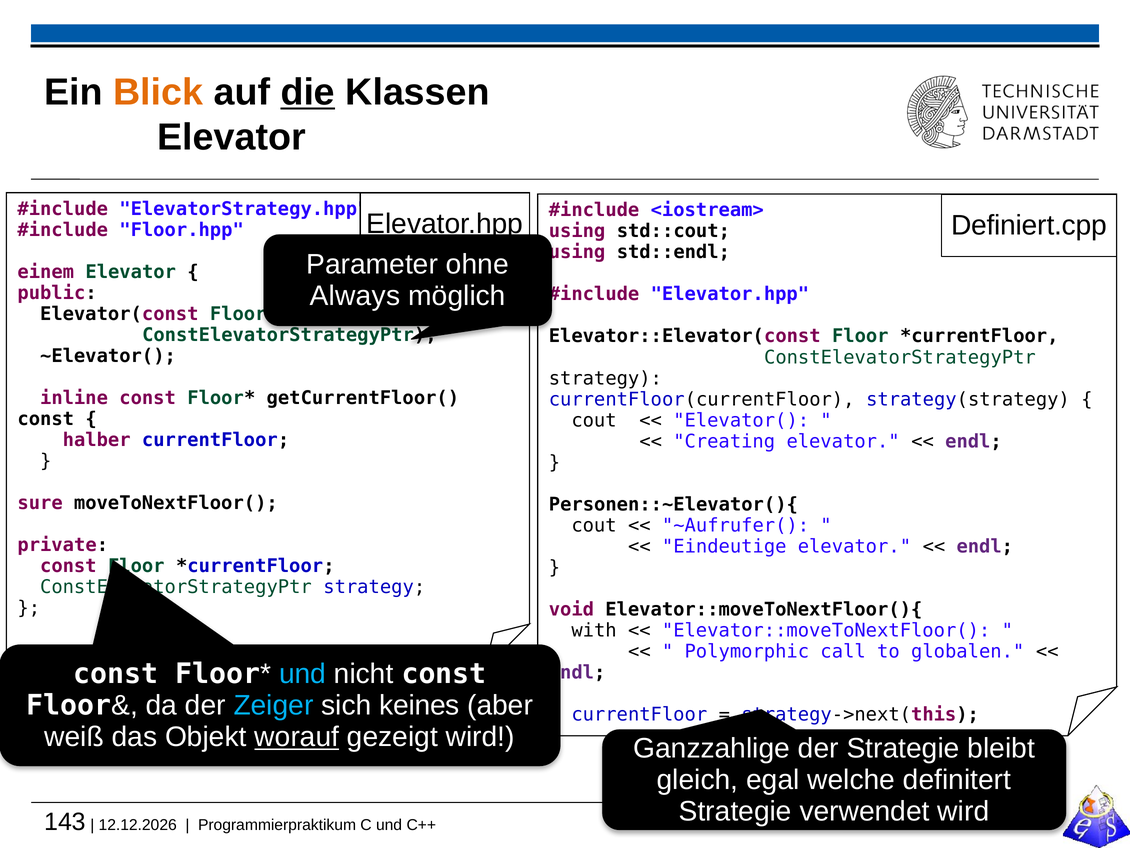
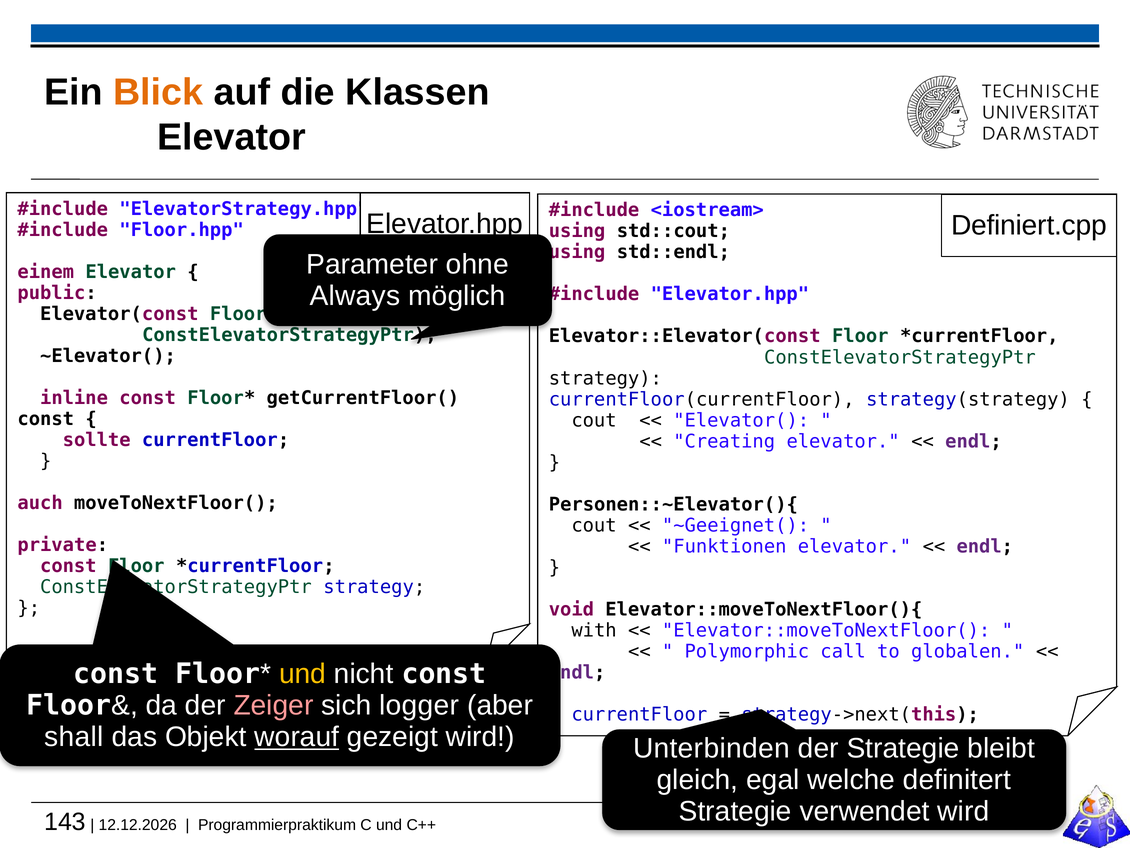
die underline: present -> none (308, 92)
halber: halber -> sollte (97, 440)
sure: sure -> auch (40, 503)
~Aufrufer(: ~Aufrufer( -> ~Geeignet( (736, 525)
Eindeutige: Eindeutige -> Funktionen (724, 546)
und colour: light blue -> yellow (303, 673)
Zeiger colour: light blue -> pink (274, 705)
keines: keines -> logger (419, 705)
weiß: weiß -> shall (74, 737)
Ganzzahlige: Ganzzahlige -> Unterbinden (712, 748)
